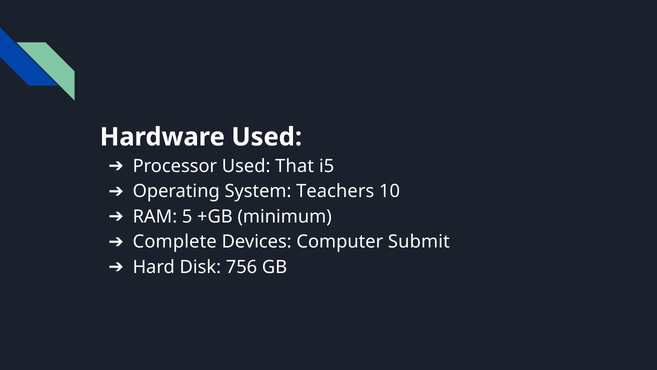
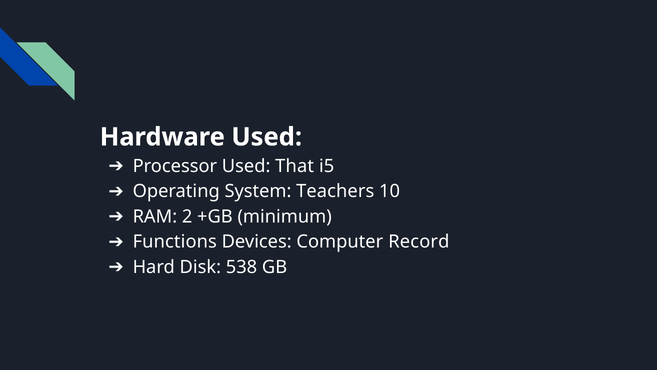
5: 5 -> 2 (187, 216)
Complete: Complete -> Functions (175, 242)
Submit: Submit -> Record (419, 242)
756: 756 -> 538 (241, 267)
